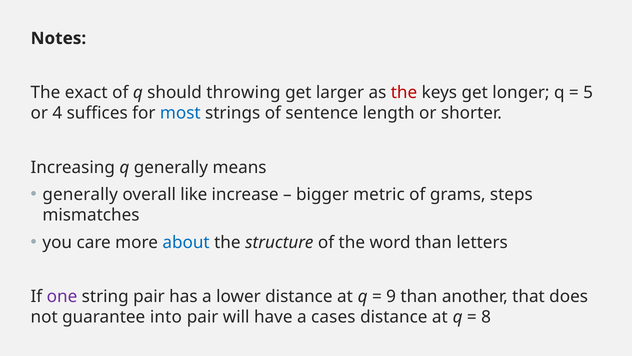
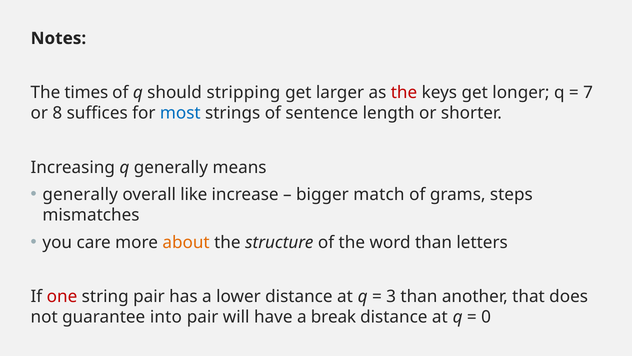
exact: exact -> times (86, 93)
throwing: throwing -> stripping (243, 93)
5: 5 -> 7 (588, 93)
4: 4 -> 8 (57, 113)
metric: metric -> match (379, 194)
about colour: blue -> orange (186, 242)
one colour: purple -> red (62, 296)
9: 9 -> 3 (391, 296)
cases: cases -> break (333, 317)
8: 8 -> 0 (486, 317)
